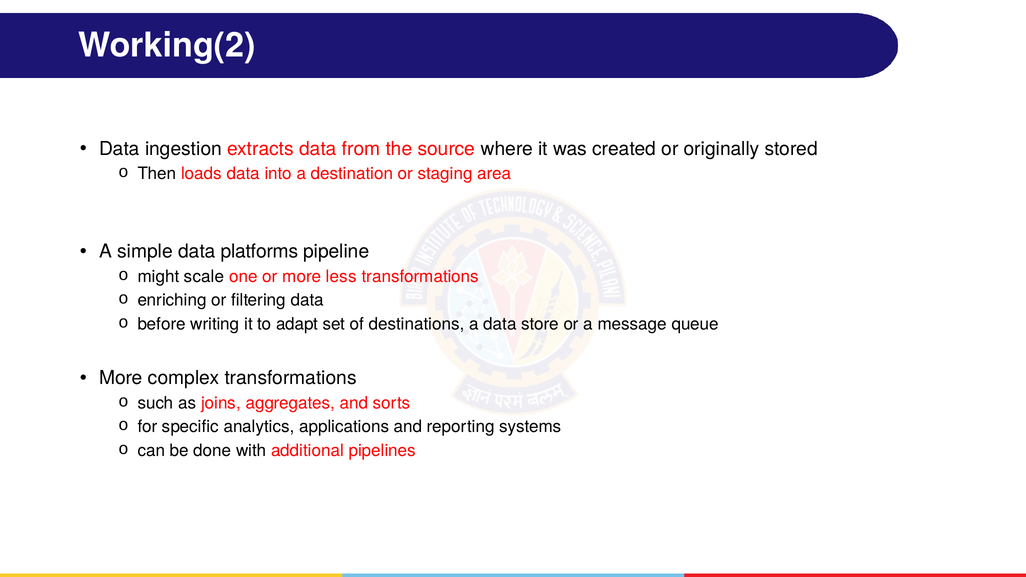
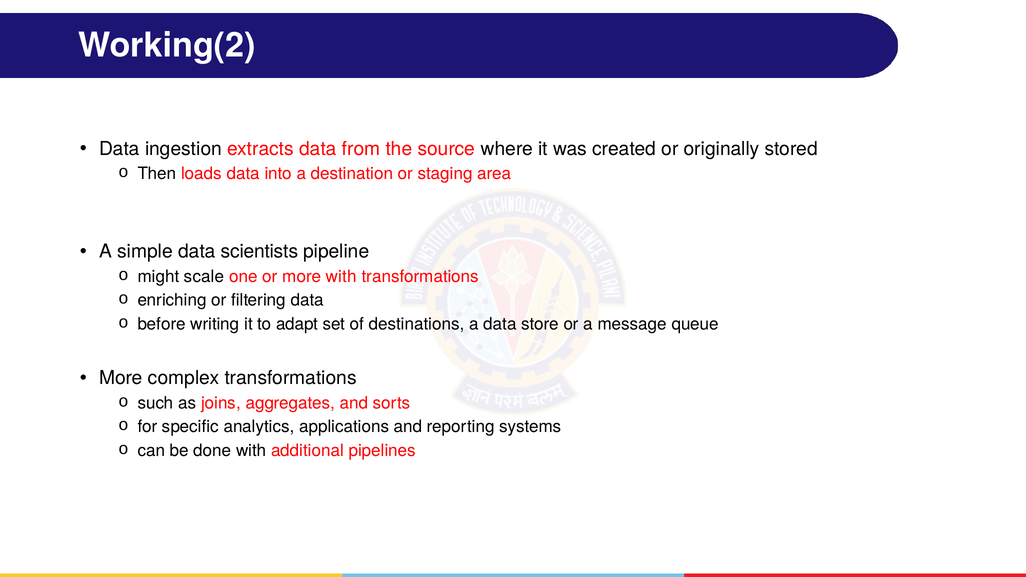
platforms: platforms -> scientists (259, 252)
more less: less -> with (341, 277)
